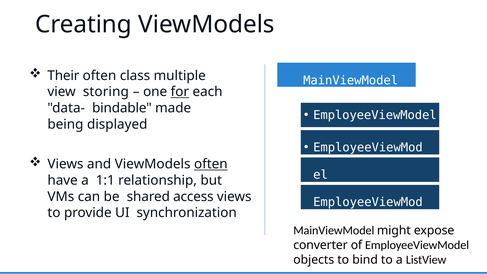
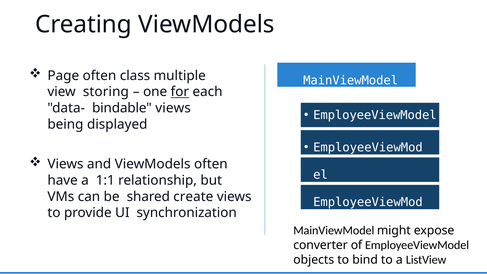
Their: Their -> Page (63, 76)
bindable made: made -> views (173, 108)
often underline: present -> none (211, 164)
access: access -> create (193, 197)
